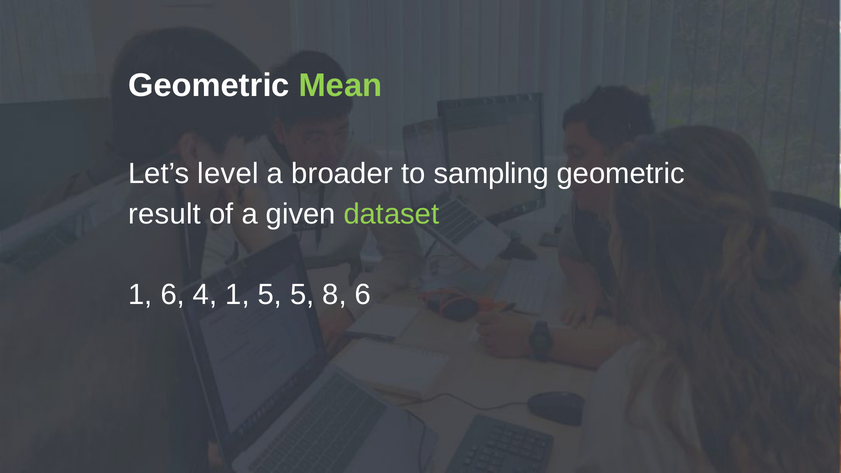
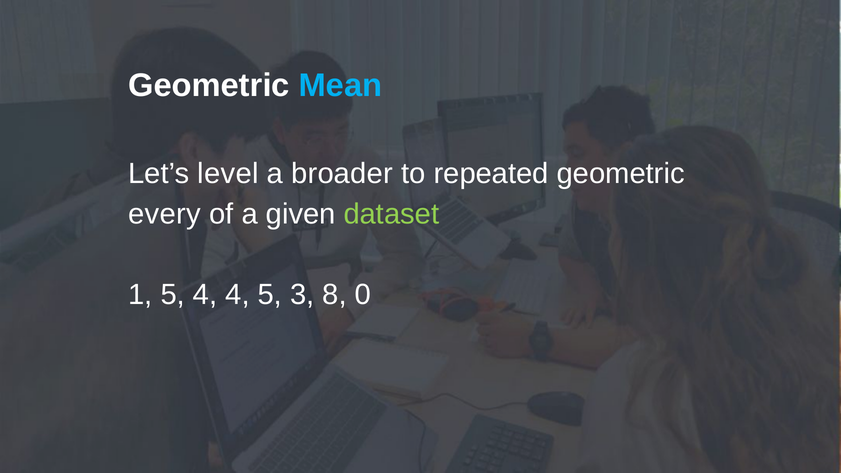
Mean colour: light green -> light blue (341, 85)
sampling: sampling -> repeated (491, 174)
result: result -> every (165, 214)
1 6: 6 -> 5 (173, 295)
4 1: 1 -> 4 (237, 295)
5 5: 5 -> 3 (302, 295)
8 6: 6 -> 0 (363, 295)
